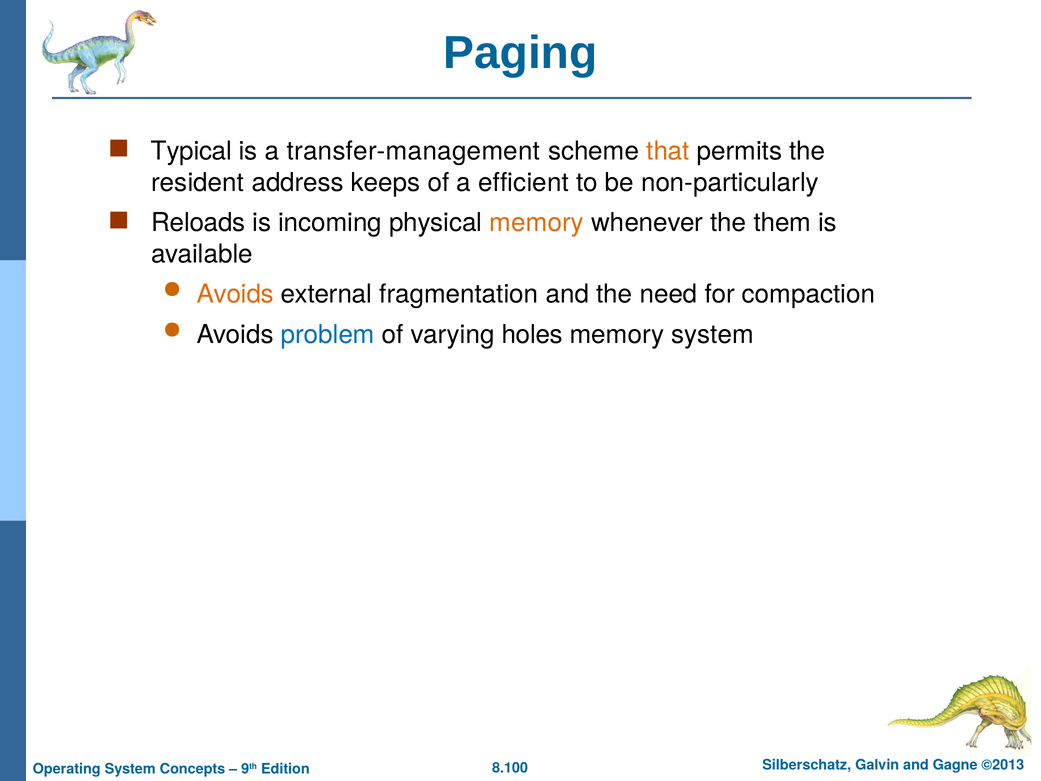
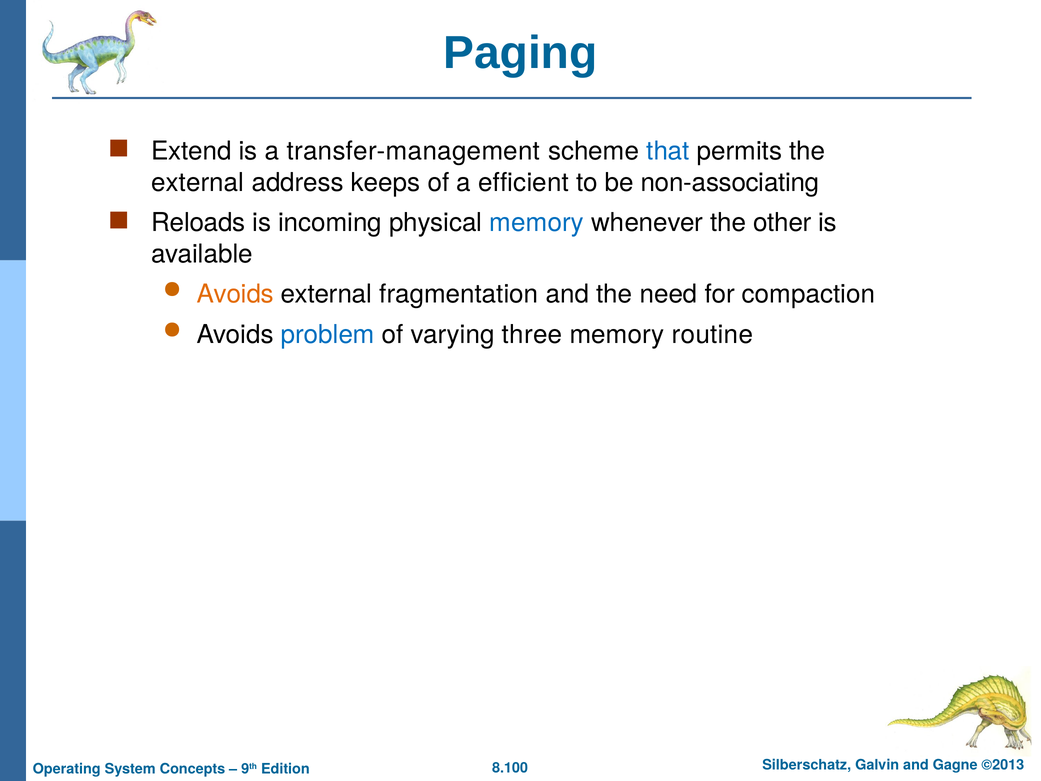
Typical: Typical -> Extend (191, 151)
that colour: orange -> blue (668, 151)
resident: resident -> external (198, 182)
non-particularly: non-particularly -> non-associating (730, 182)
memory colour: orange -> blue (537, 223)
them: them -> other (782, 223)
holes: holes -> three (532, 335)
memory system: system -> routine (712, 335)
